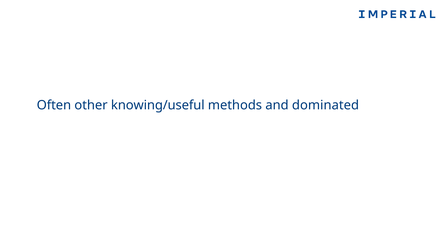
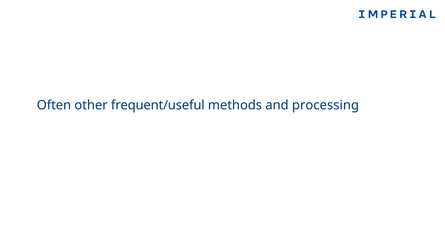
knowing/useful: knowing/useful -> frequent/useful (158, 105)
dominated: dominated -> processing (326, 105)
